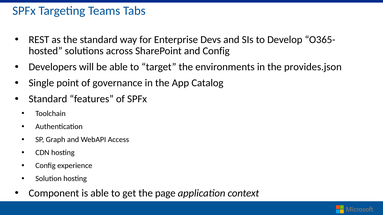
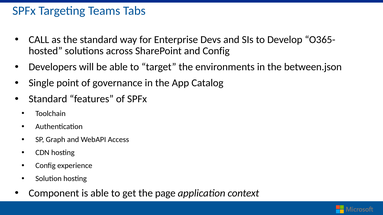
REST: REST -> CALL (39, 40)
provides.json: provides.json -> between.json (313, 67)
